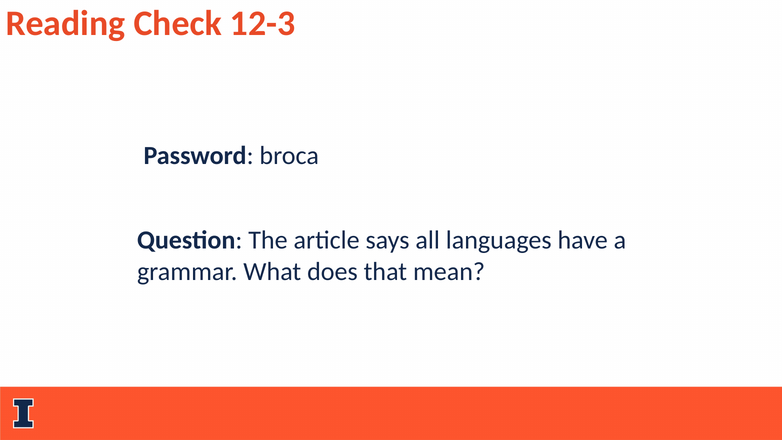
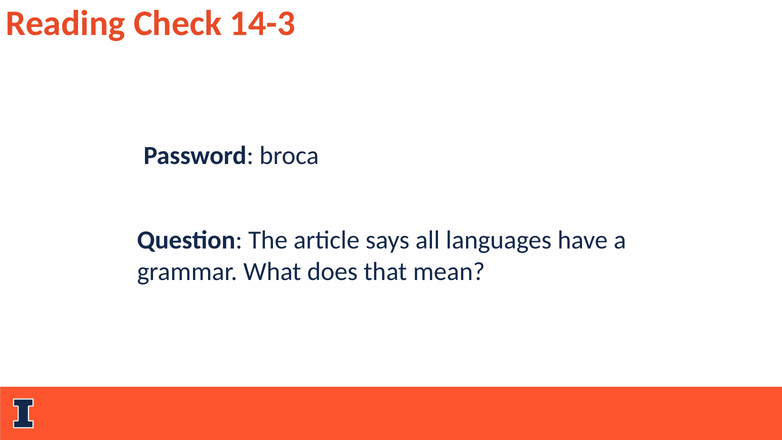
12-3: 12-3 -> 14-3 (263, 23)
